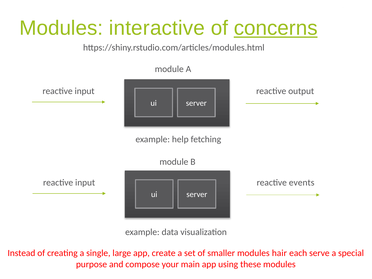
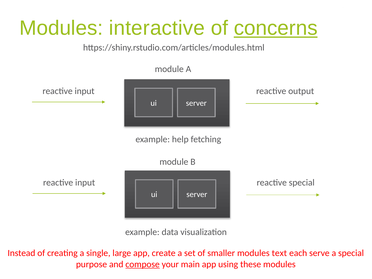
reactive events: events -> special (302, 183)
hair: hair -> text (279, 253)
compose underline: none -> present (143, 264)
